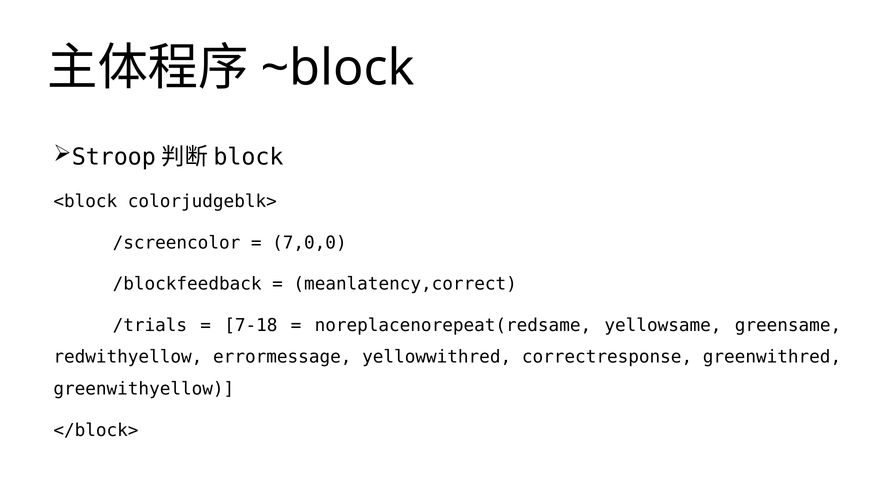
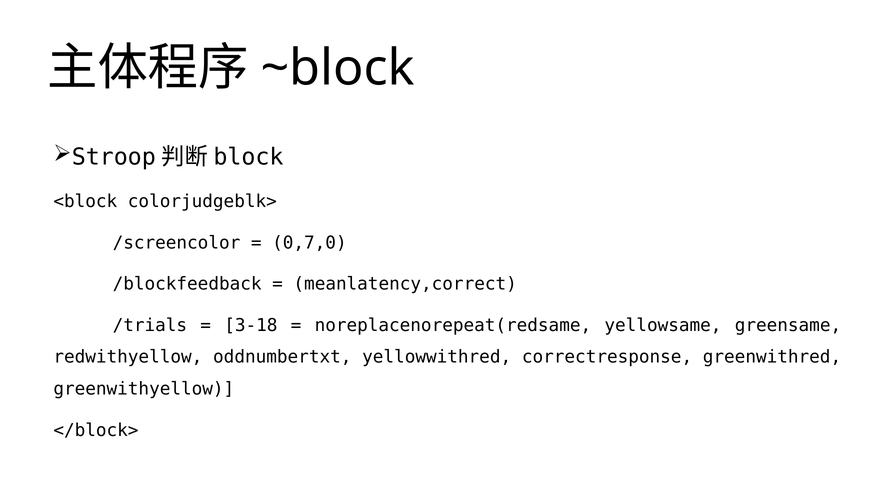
7,0,0: 7,0,0 -> 0,7,0 (309, 242)
7-18: 7-18 -> 3-18 (251, 325)
errormessage: errormessage -> oddnumbertxt (282, 357)
